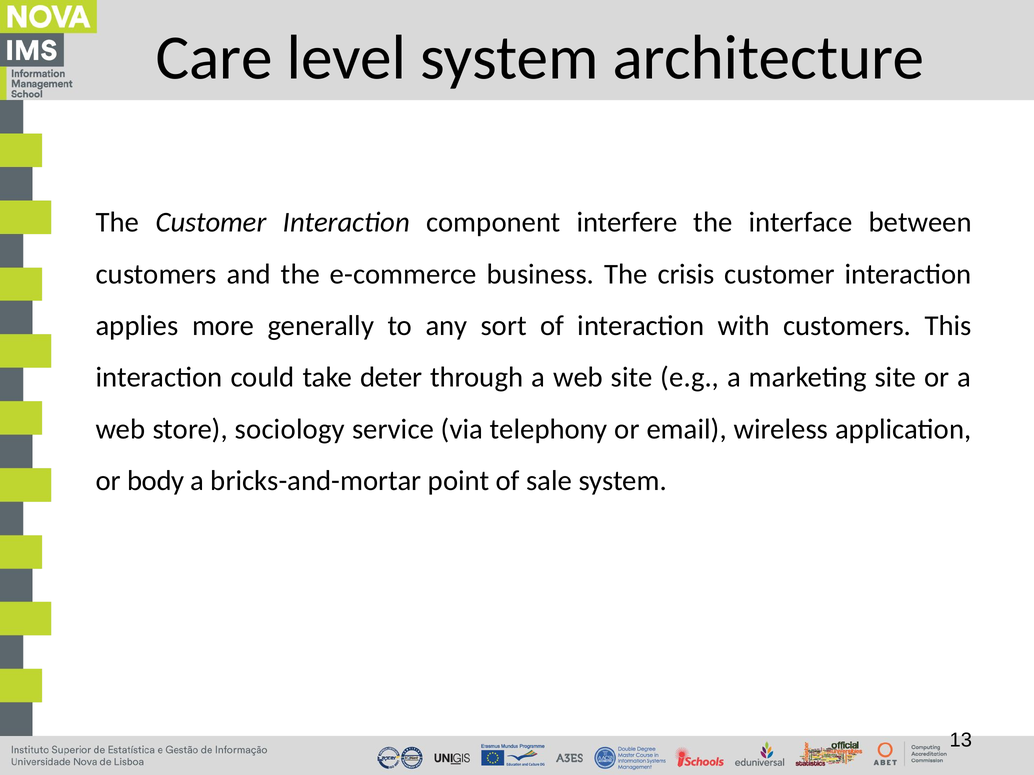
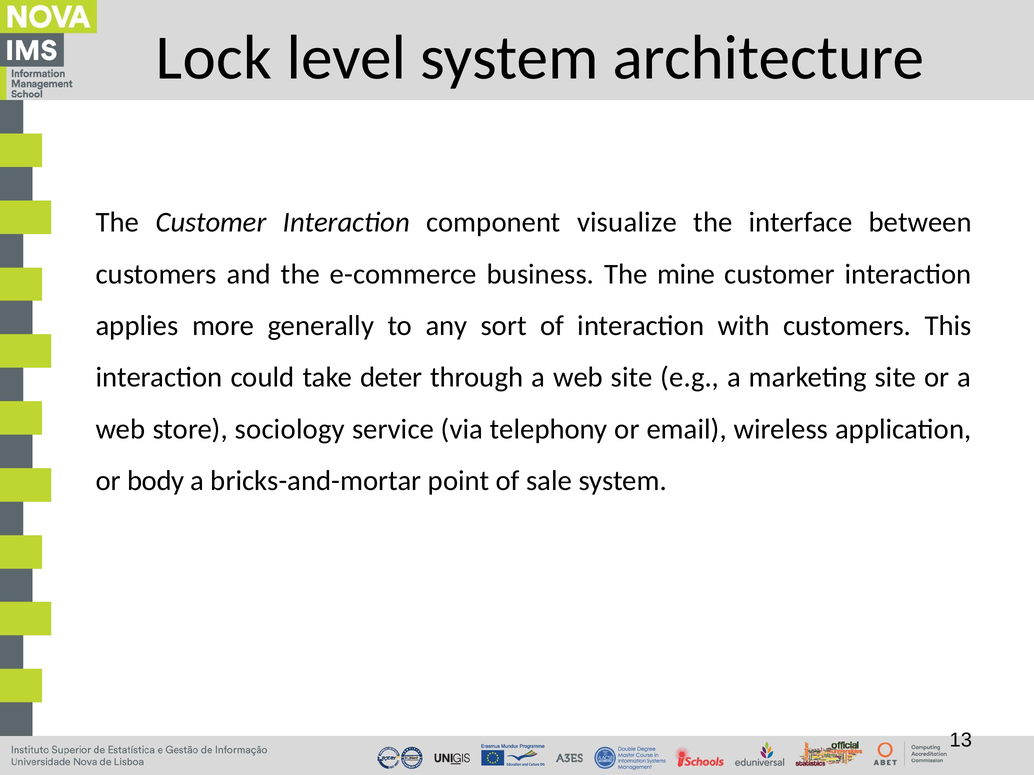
Care: Care -> Lock (214, 58)
interfere: interfere -> visualize (627, 223)
crisis: crisis -> mine (686, 274)
